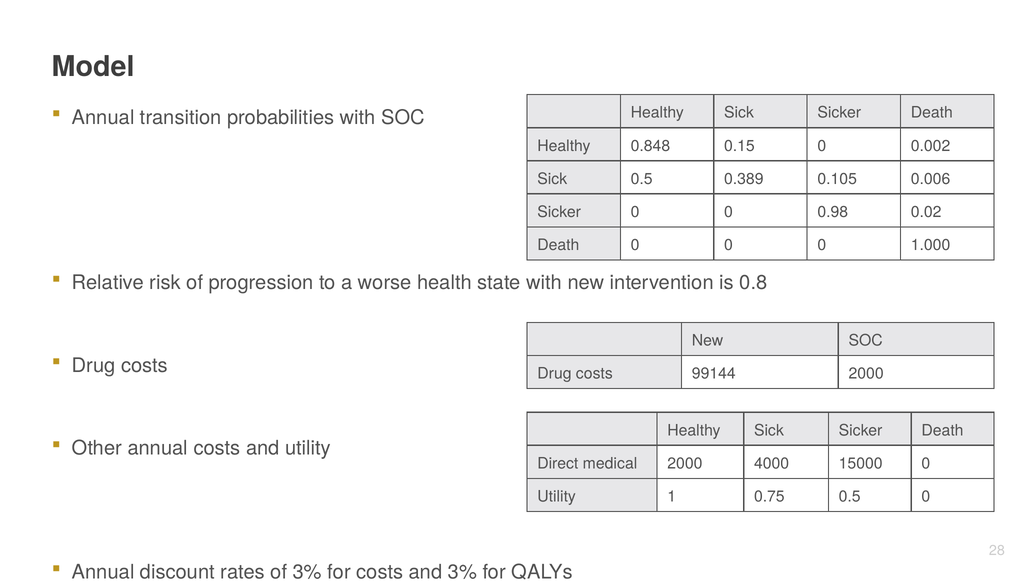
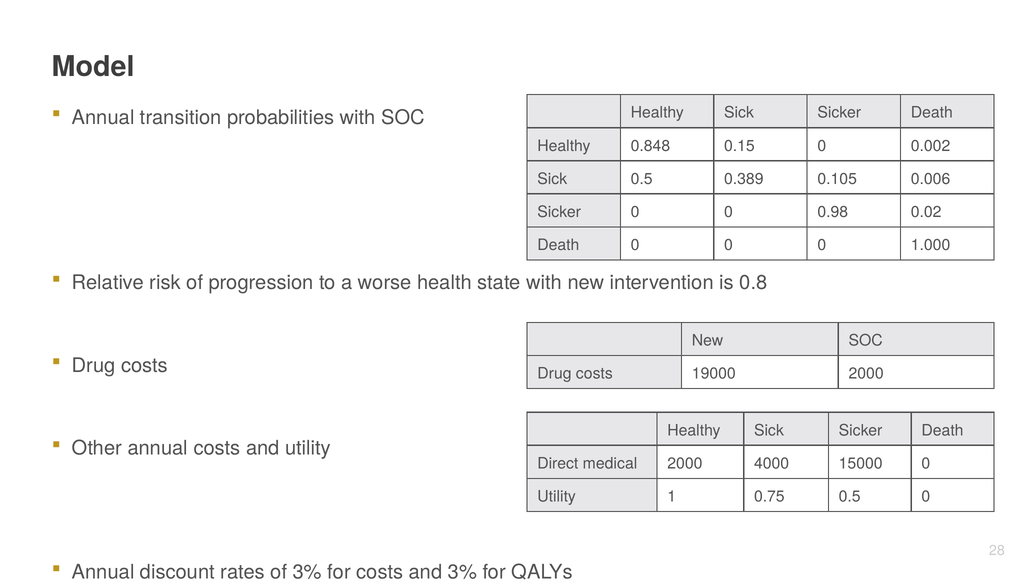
99144: 99144 -> 19000 (714, 374)
